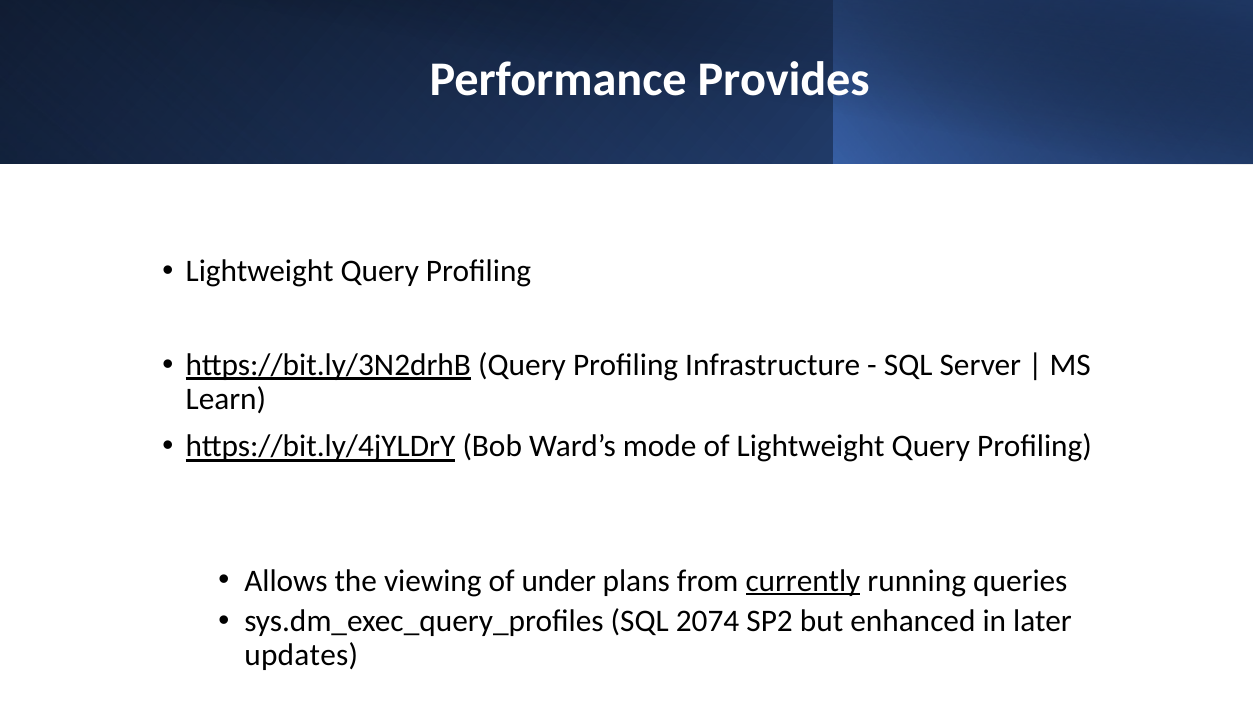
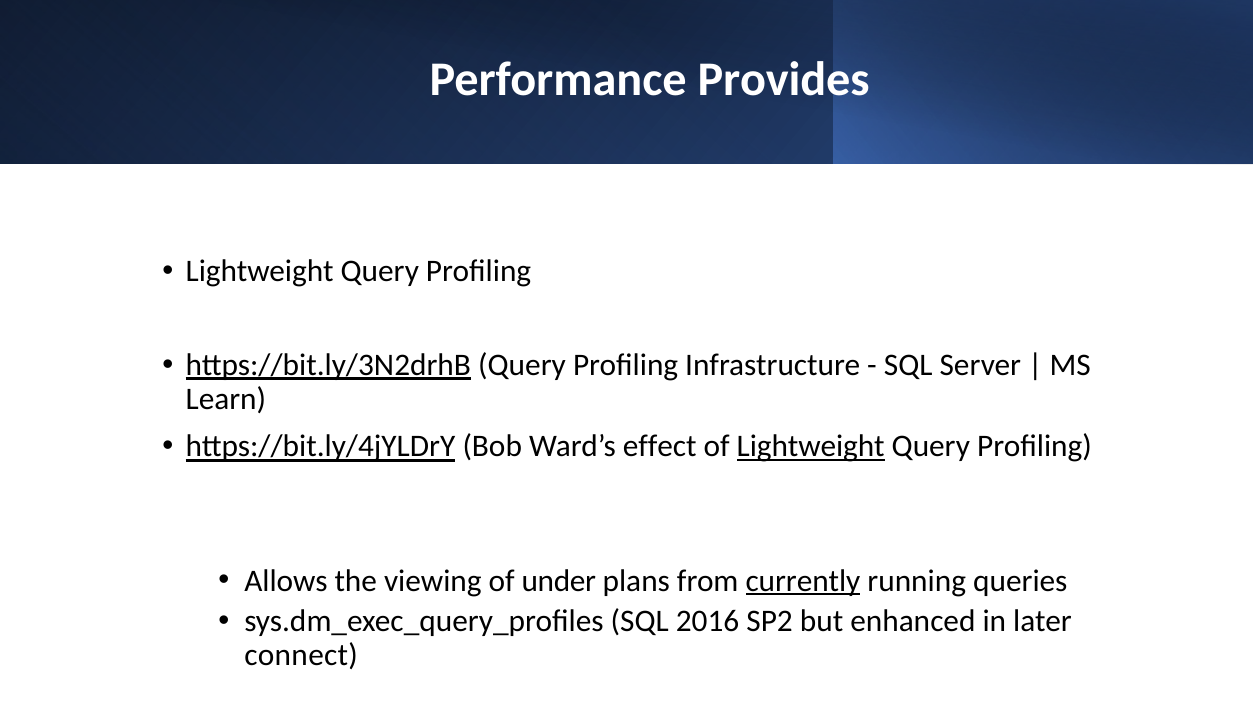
mode: mode -> effect (660, 447)
Lightweight underline: none -> present (811, 447)
2074: 2074 -> 2016 (708, 621)
updates: updates -> connect (301, 655)
